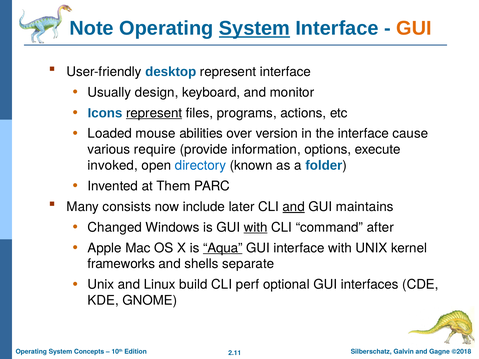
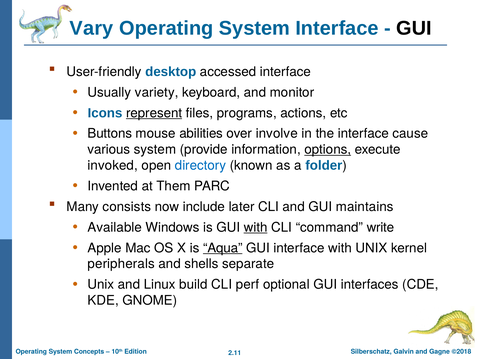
Note: Note -> Vary (91, 28)
System underline: present -> none (254, 28)
GUI colour: orange -> black (414, 28)
desktop represent: represent -> accessed (228, 72)
design: design -> variety (157, 92)
Loaded: Loaded -> Buttons (110, 134)
version: version -> involve (277, 134)
various require: require -> system (155, 150)
options underline: none -> present (328, 150)
and underline: present -> none (294, 207)
Changed: Changed -> Available (115, 228)
after: after -> write (381, 228)
frameworks: frameworks -> peripherals (121, 264)
